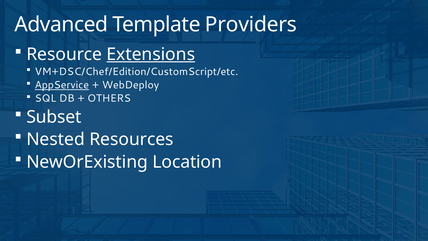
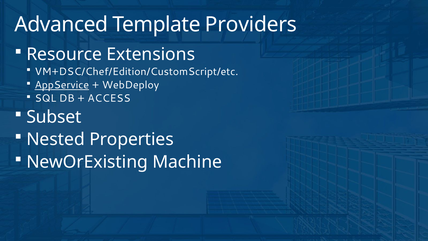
Extensions underline: present -> none (151, 54)
OTHERS: OTHERS -> ACCESS (109, 98)
Resources: Resources -> Properties (132, 139)
Location: Location -> Machine (187, 162)
